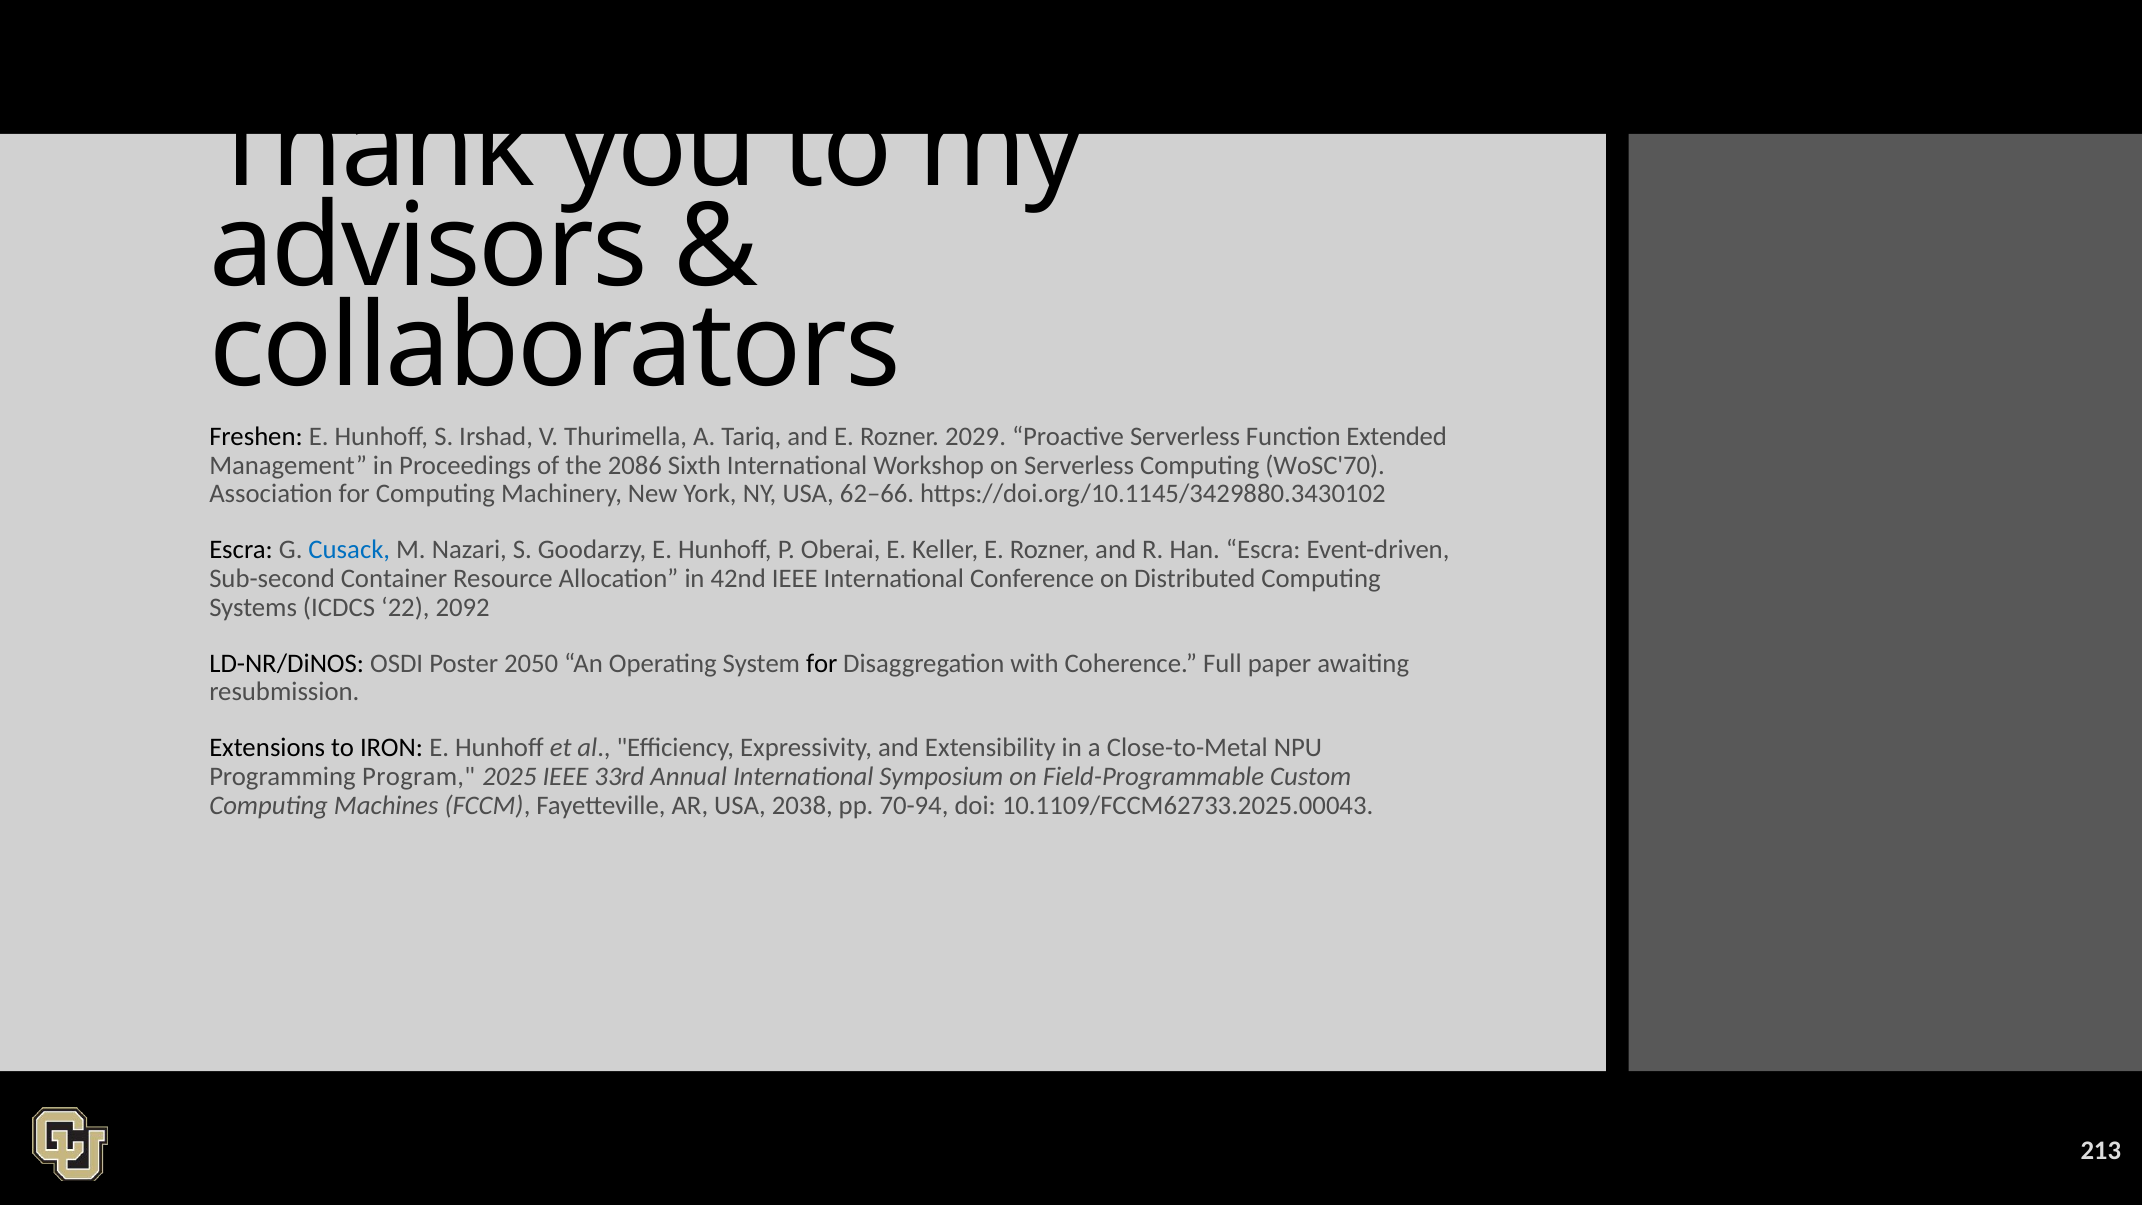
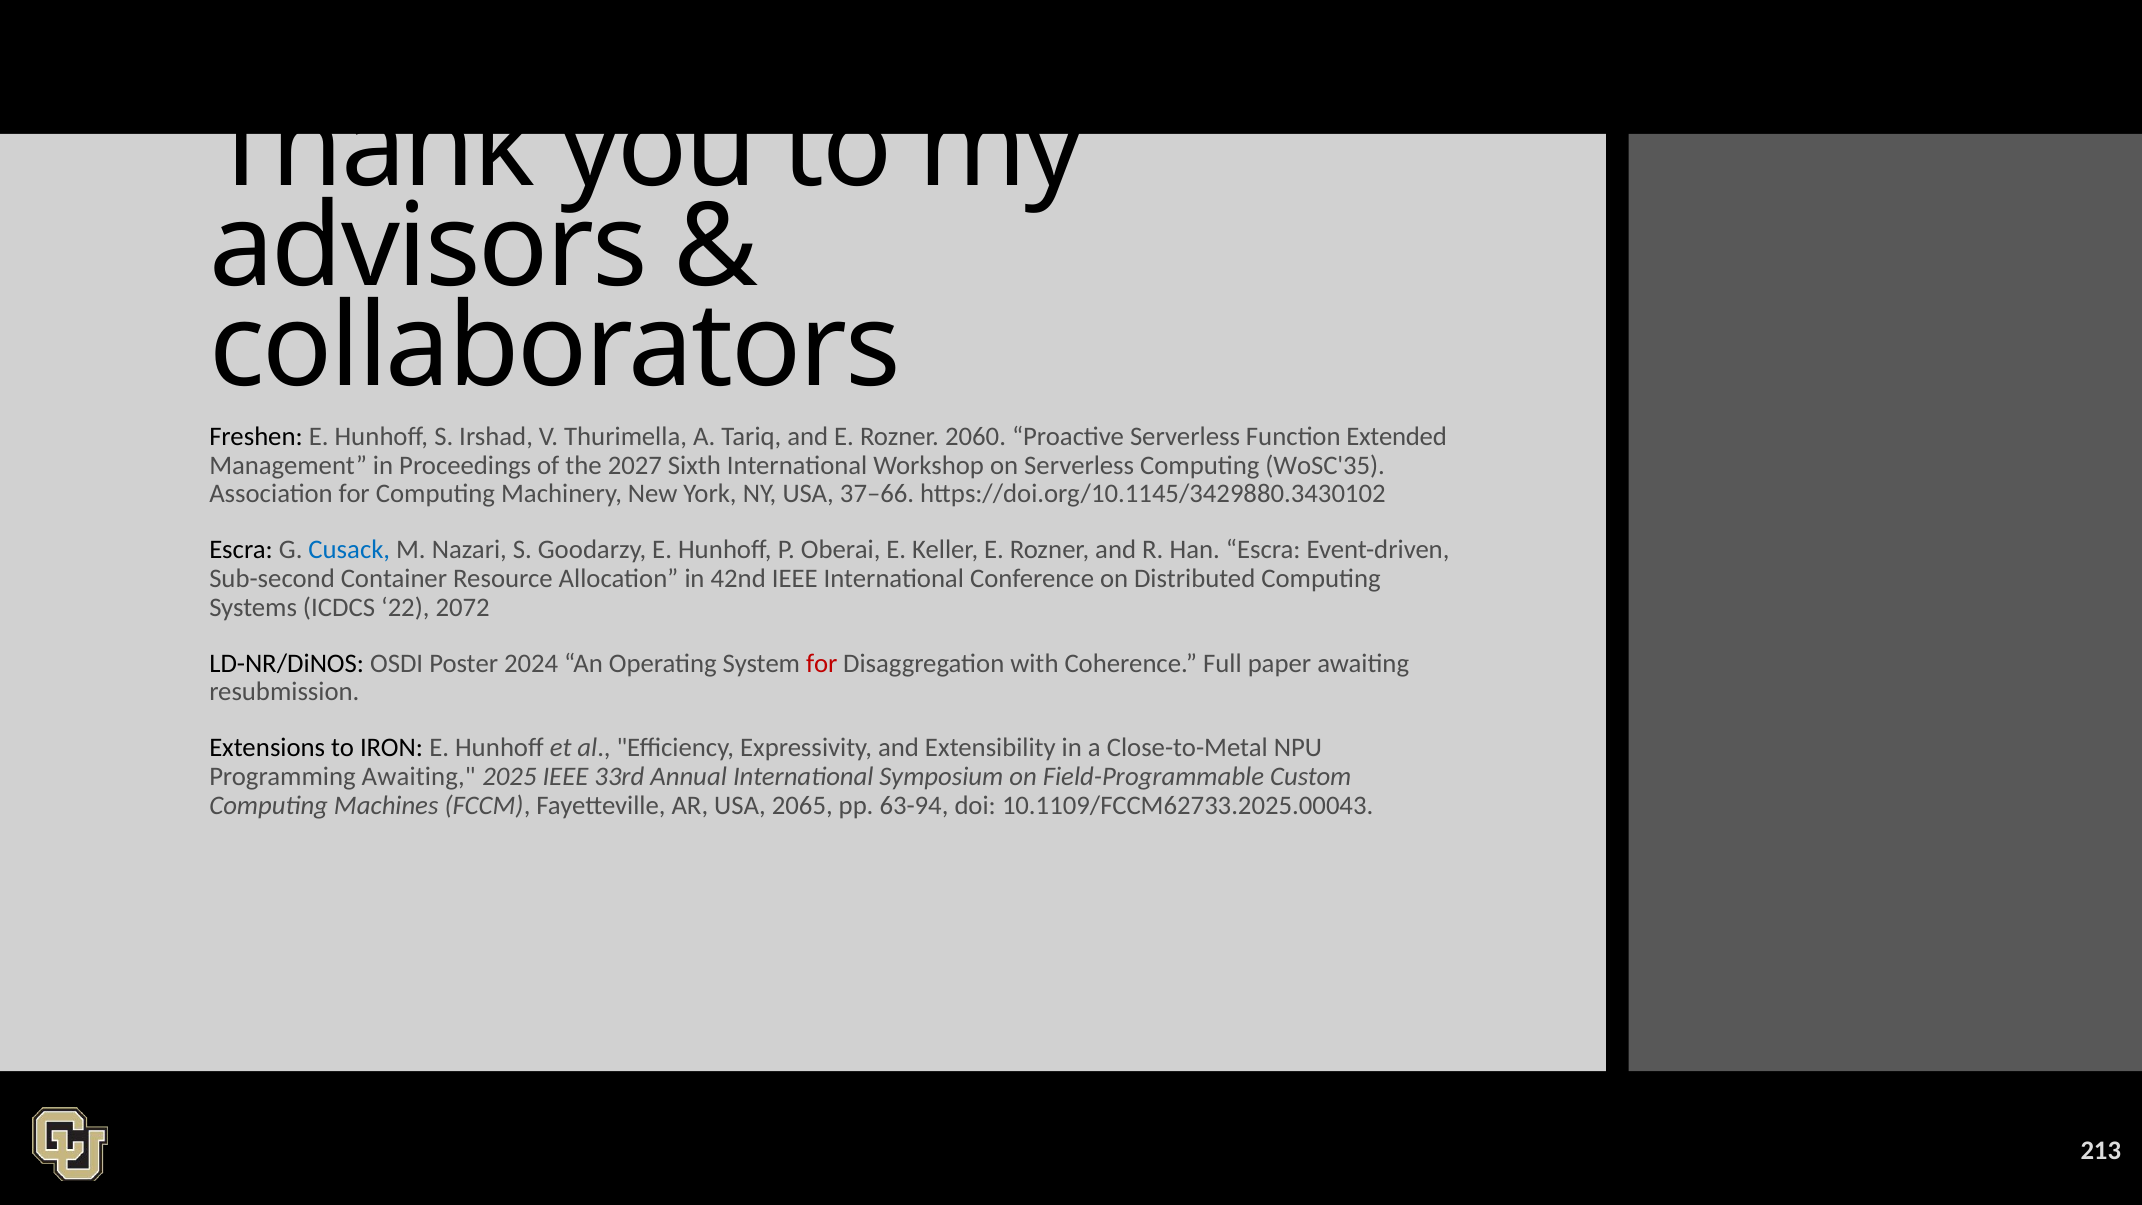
2029: 2029 -> 2060 (976, 436)
2086: 2086 -> 2027 (635, 465)
WoSC'70: WoSC'70 -> WoSC'35 (1325, 465)
62–66: 62–66 -> 37–66 (877, 494)
2092: 2092 -> 2072 (463, 608)
2050: 2050 -> 2024 (531, 663)
for colour: black -> red (822, 663)
Programming Program: Program -> Awaiting (419, 777)
2038: 2038 -> 2065 (802, 806)
70-94: 70-94 -> 63-94 (914, 806)
